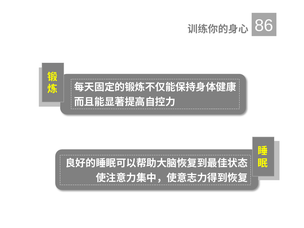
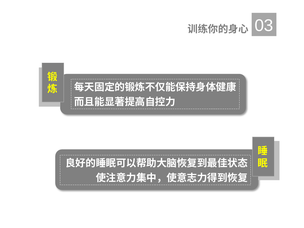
86: 86 -> 03 (264, 26)
